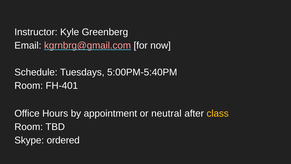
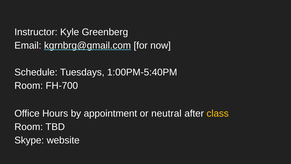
kgrnbrg@gmail.com colour: pink -> white (87, 45)
5:00PM-5:40PM: 5:00PM-5:40PM -> 1:00PM-5:40PM (142, 72)
FH-401: FH-401 -> FH-700 (62, 86)
ordered: ordered -> website (63, 140)
